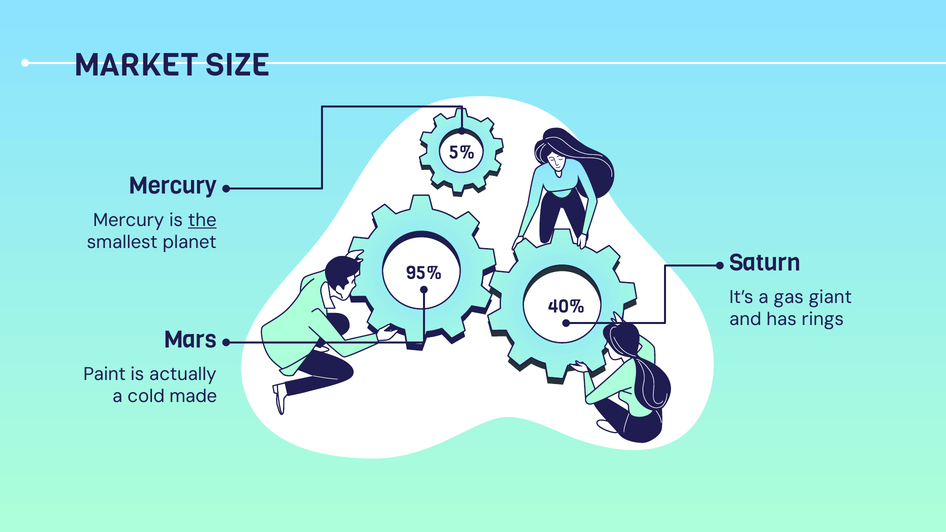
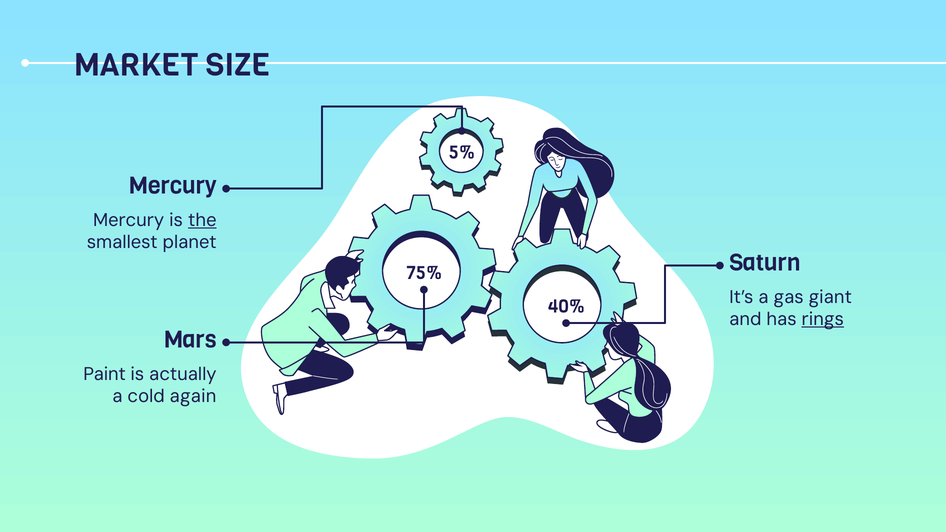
95%: 95% -> 75% (424, 273)
rings underline: none -> present (823, 319)
made: made -> again (193, 396)
